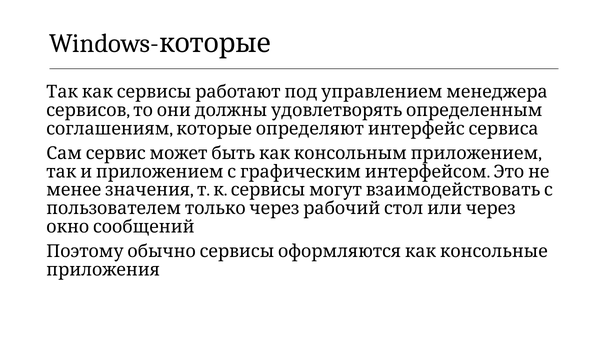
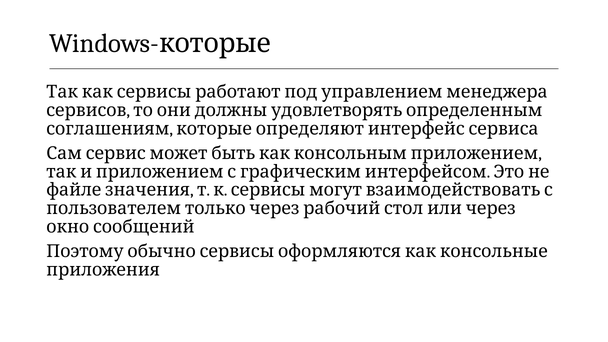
менее: менее -> файле (74, 190)
